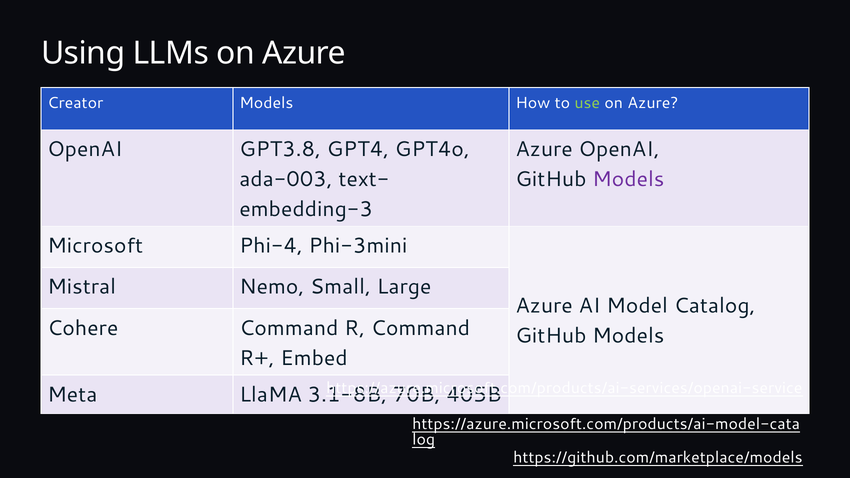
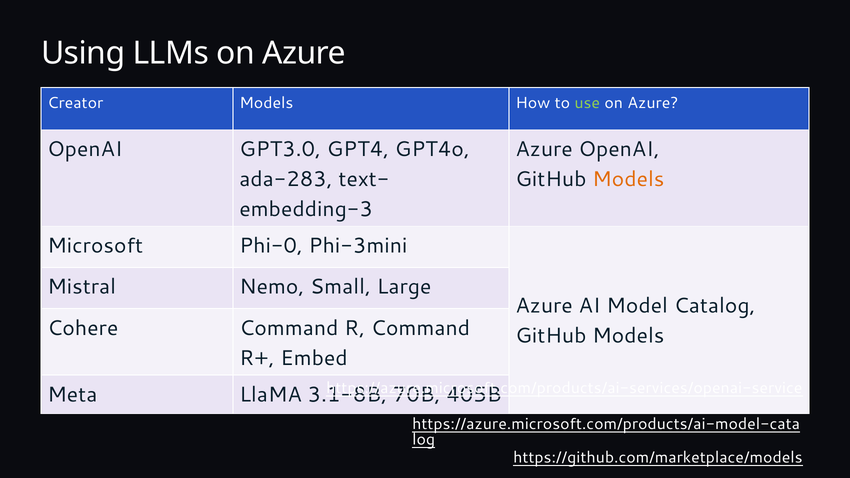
GPT3.8: GPT3.8 -> GPT3.0 (280, 149)
ada-003: ada-003 -> ada-283 (286, 179)
Models colour: purple -> orange (628, 179)
Phi-4: Phi-4 -> Phi-0 (271, 246)
